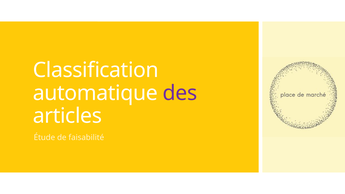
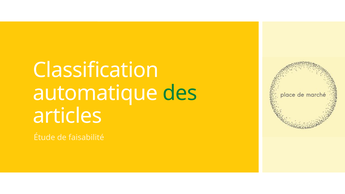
des colour: purple -> green (180, 93)
